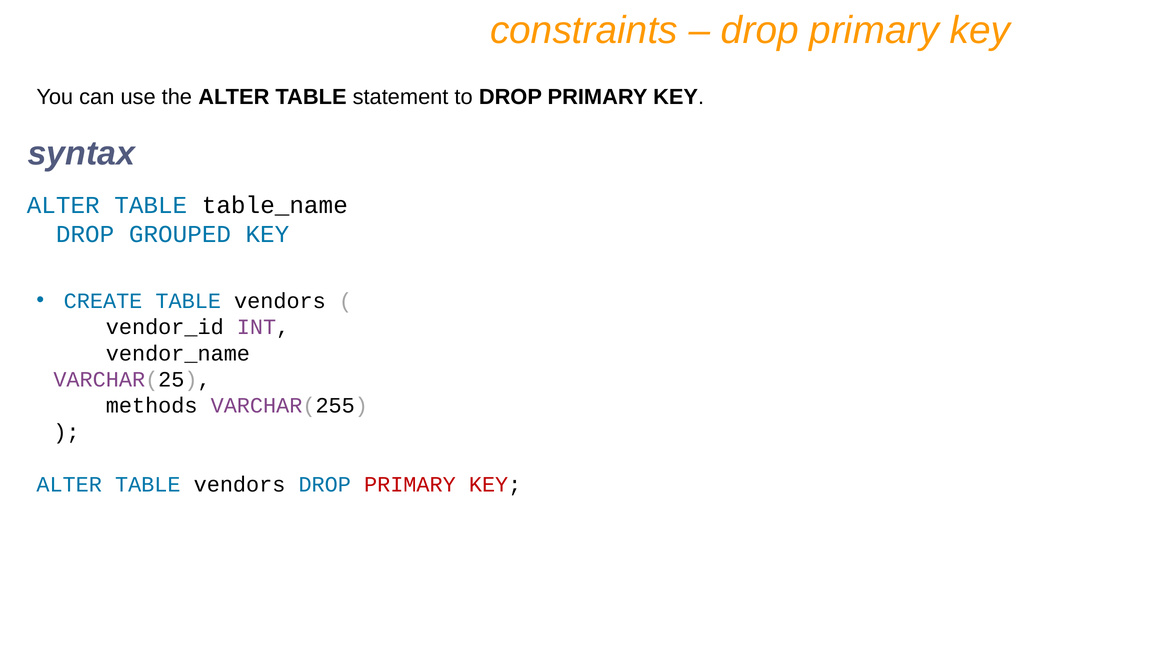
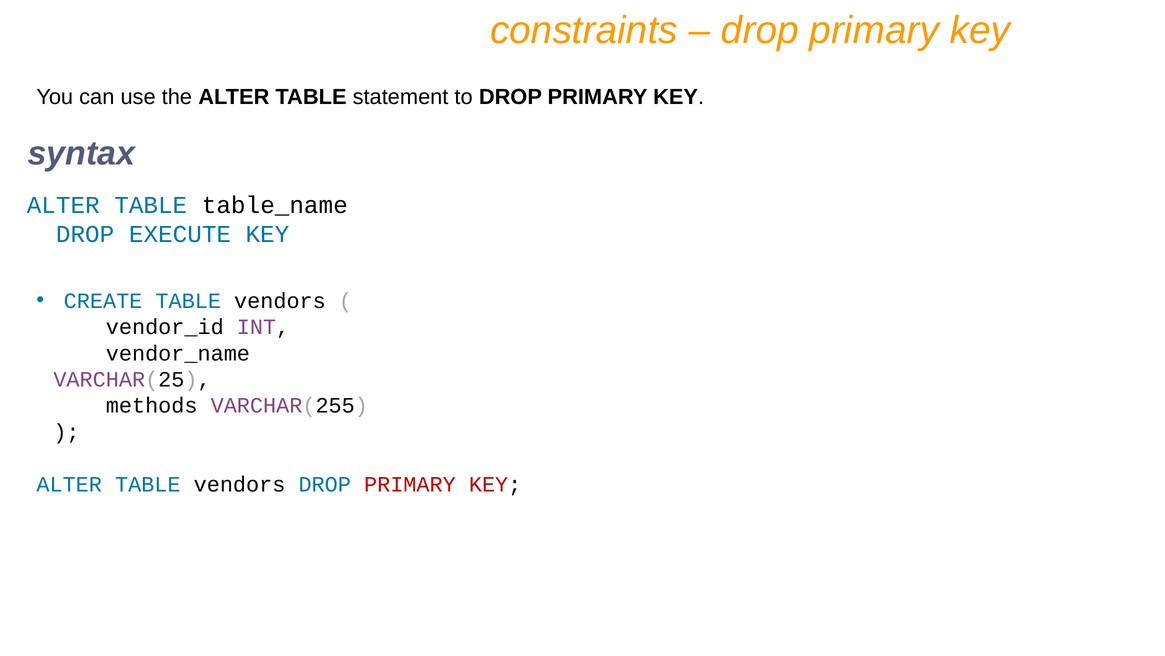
GROUPED: GROUPED -> EXECUTE (180, 234)
